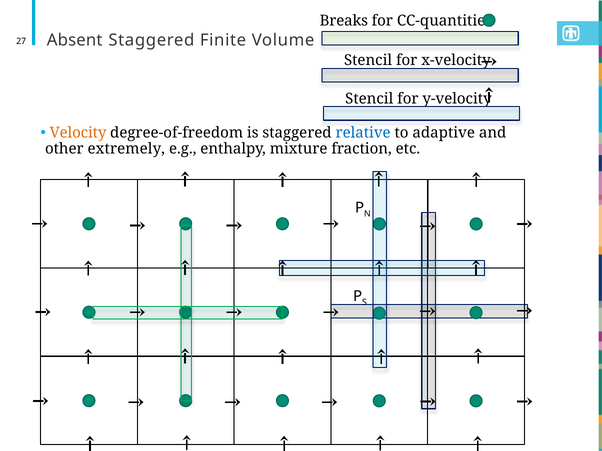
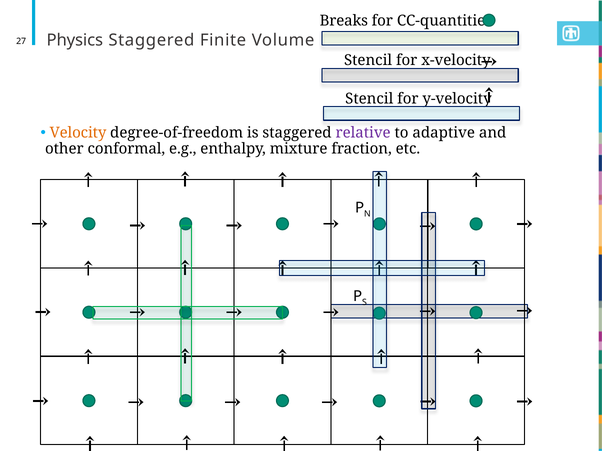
Absent: Absent -> Physics (75, 40)
relative colour: blue -> purple (363, 133)
extremely: extremely -> conformal (126, 149)
